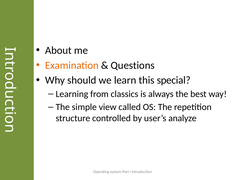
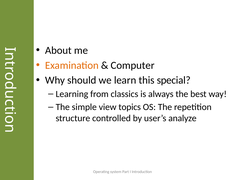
Questions: Questions -> Computer (133, 65)
called: called -> topics (130, 107)
